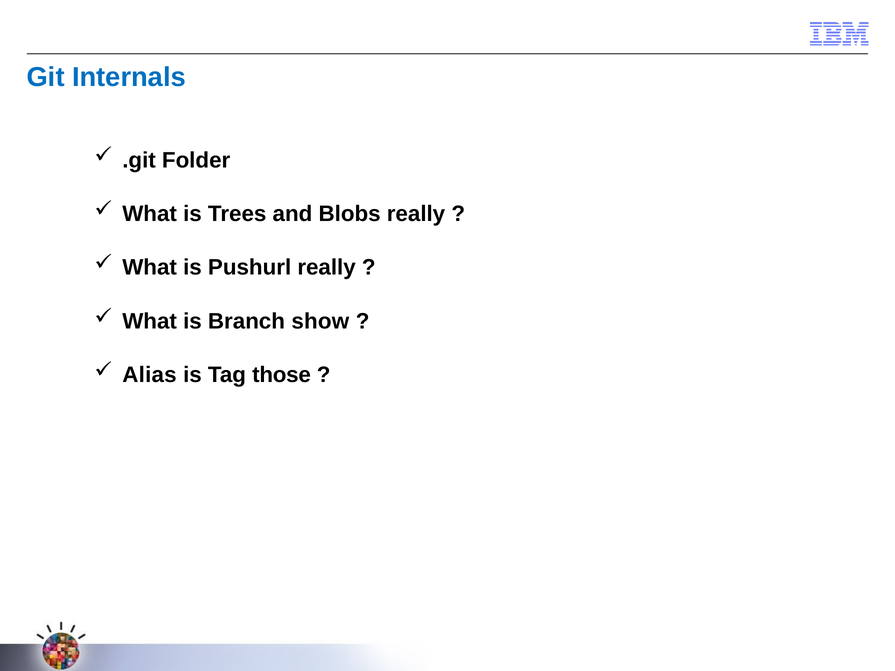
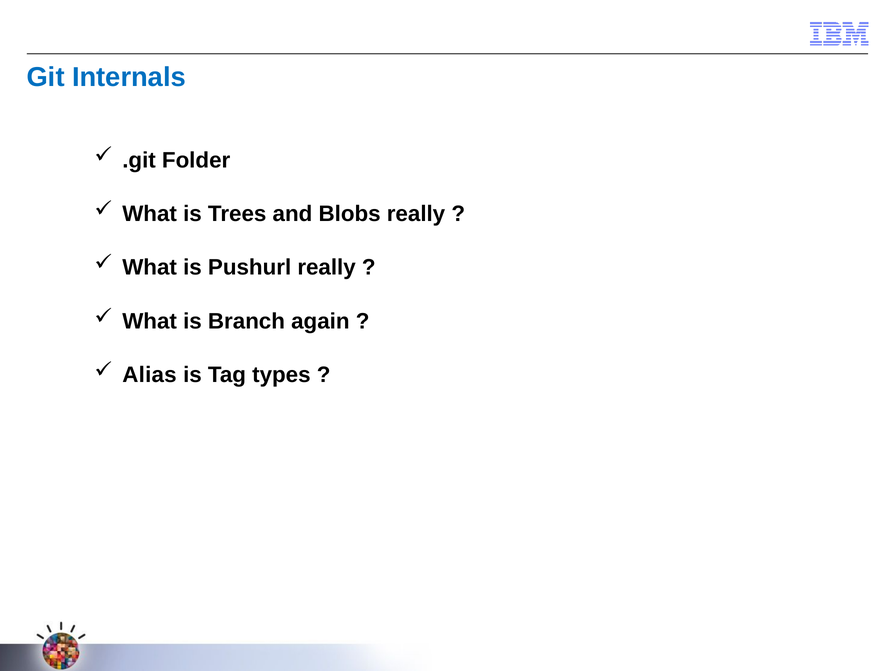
show: show -> again (320, 321)
those: those -> types (281, 375)
